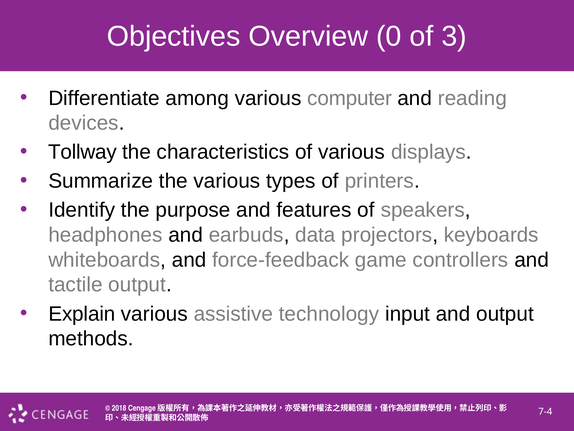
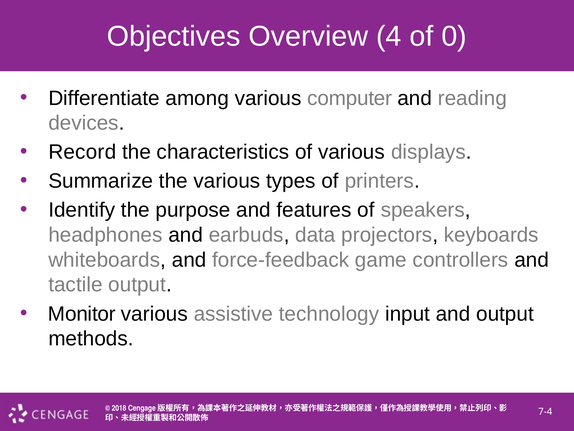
0: 0 -> 4 (389, 36)
3: 3 -> 0 (454, 36)
Tollway: Tollway -> Record (82, 152)
Explain: Explain -> Monitor (82, 313)
